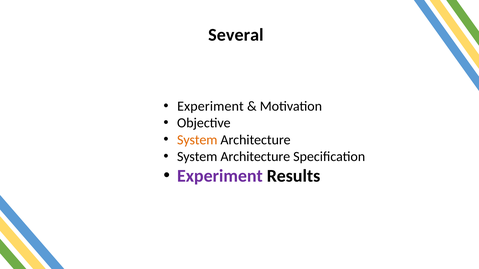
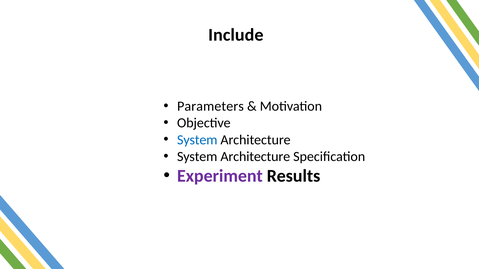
Several: Several -> Include (236, 35)
Experiment: Experiment -> Parameters (210, 106)
System colour: orange -> blue (197, 140)
